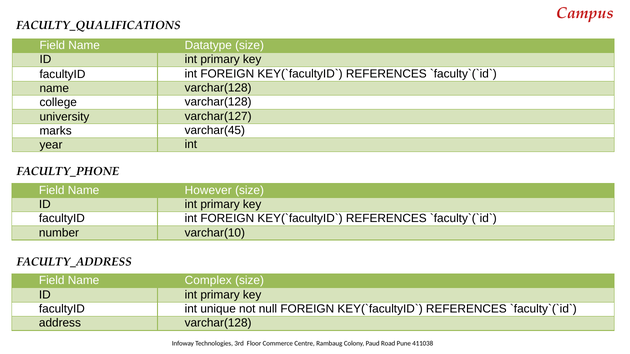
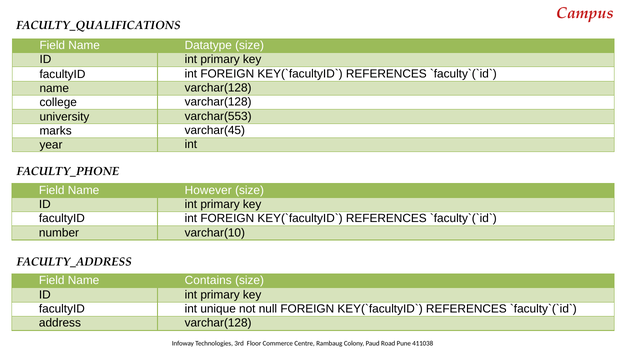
varchar(127: varchar(127 -> varchar(553 (218, 116)
Complex: Complex -> Contains (208, 281)
